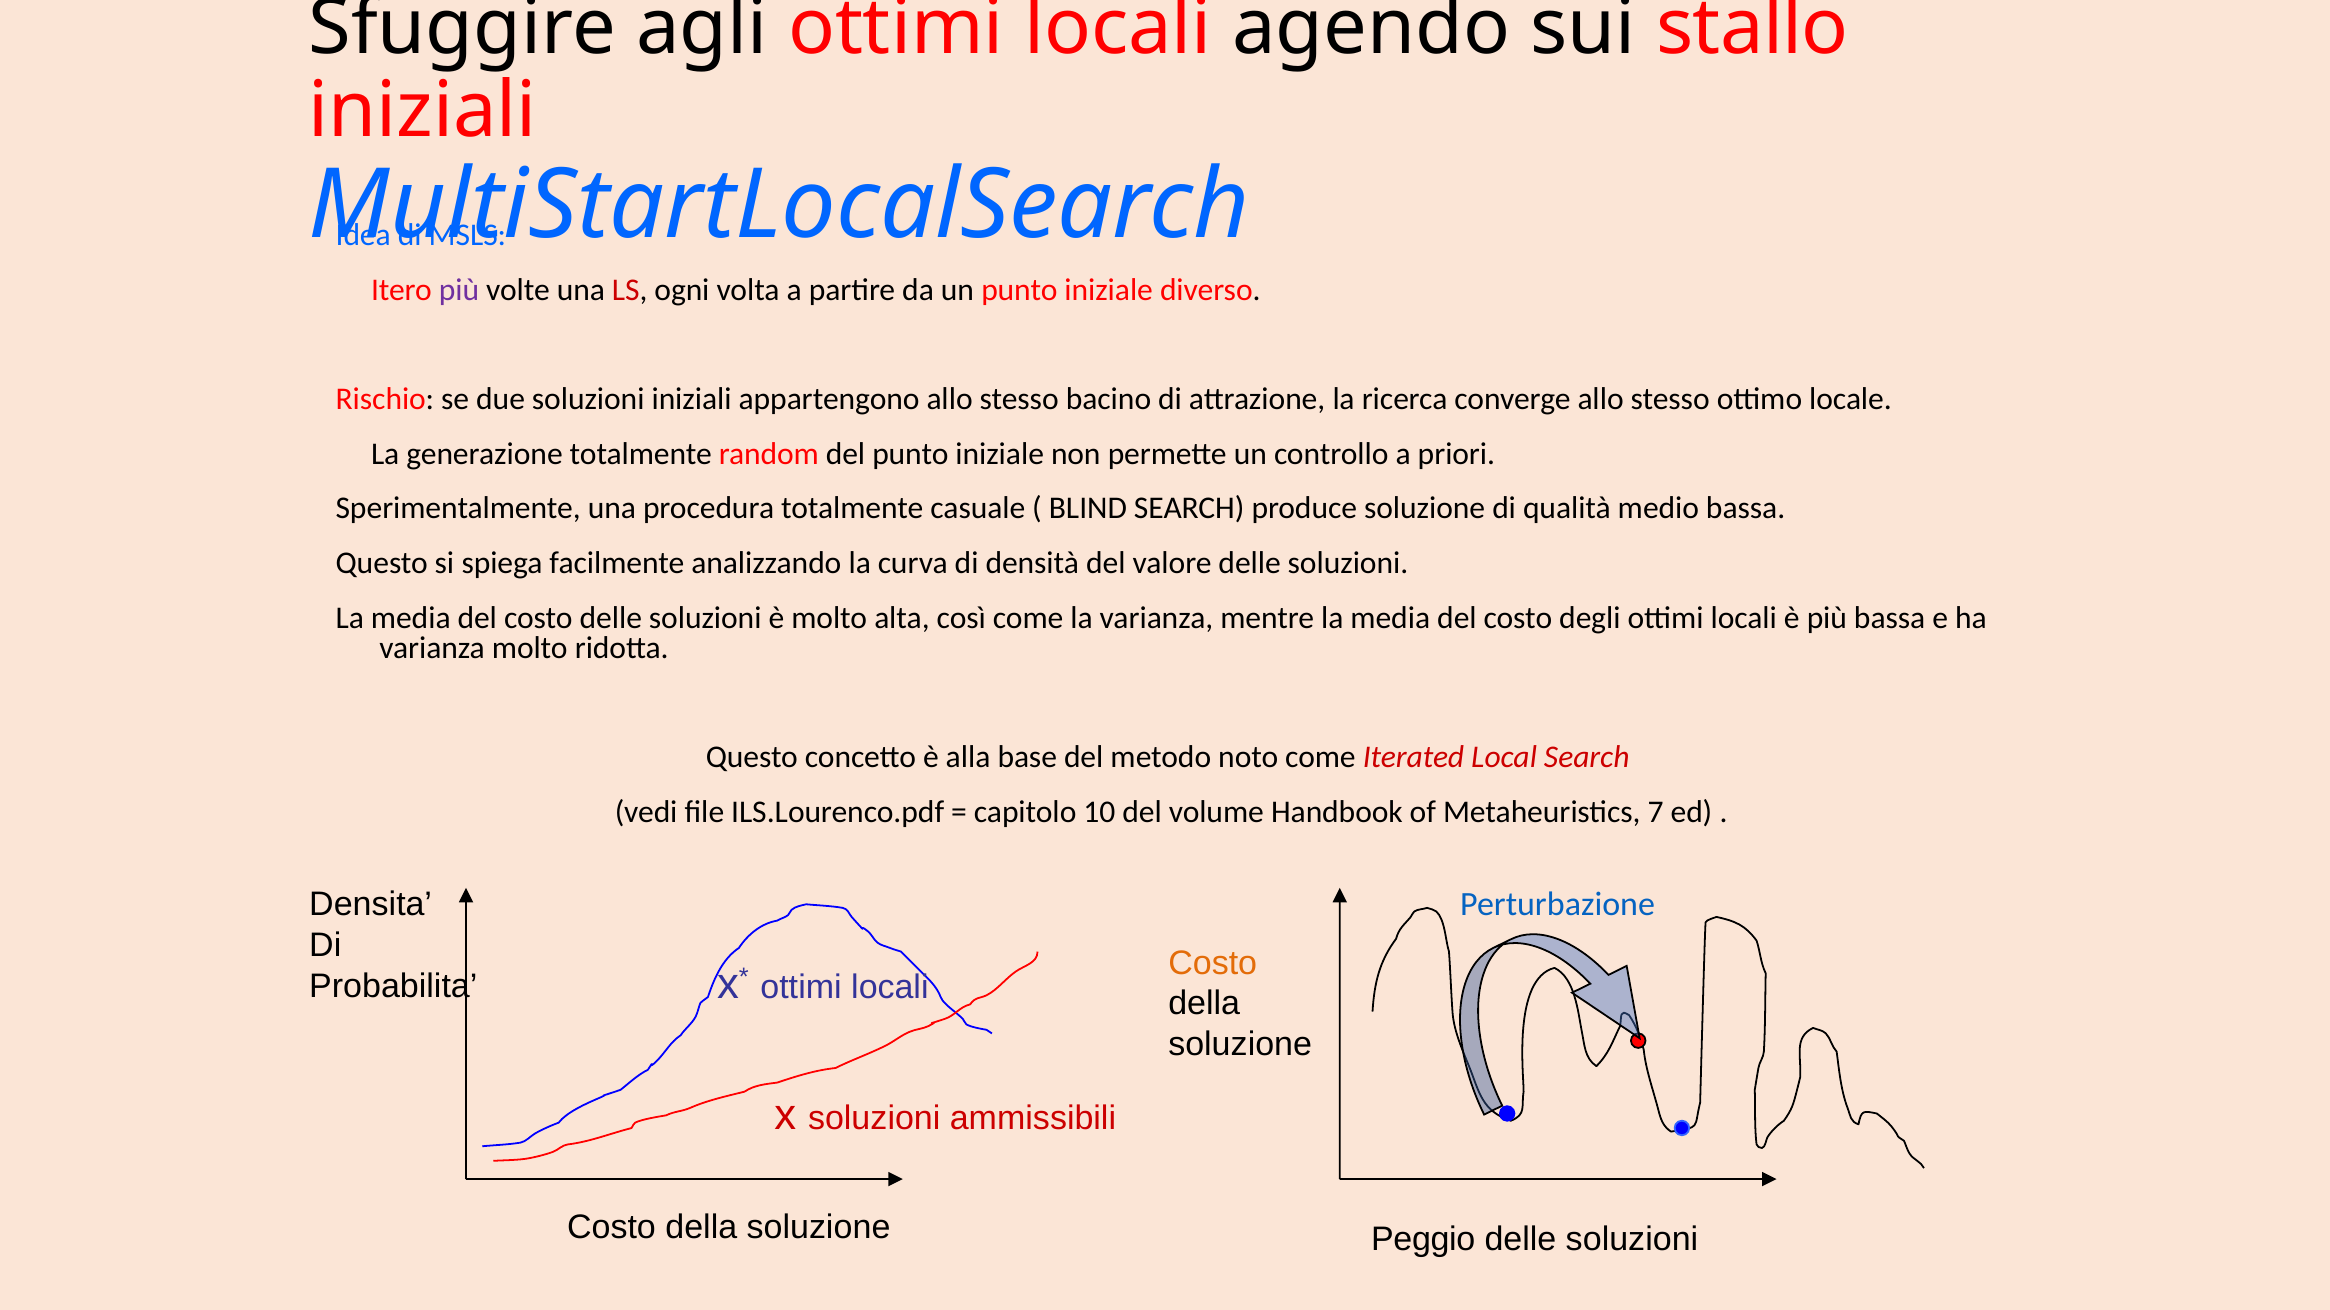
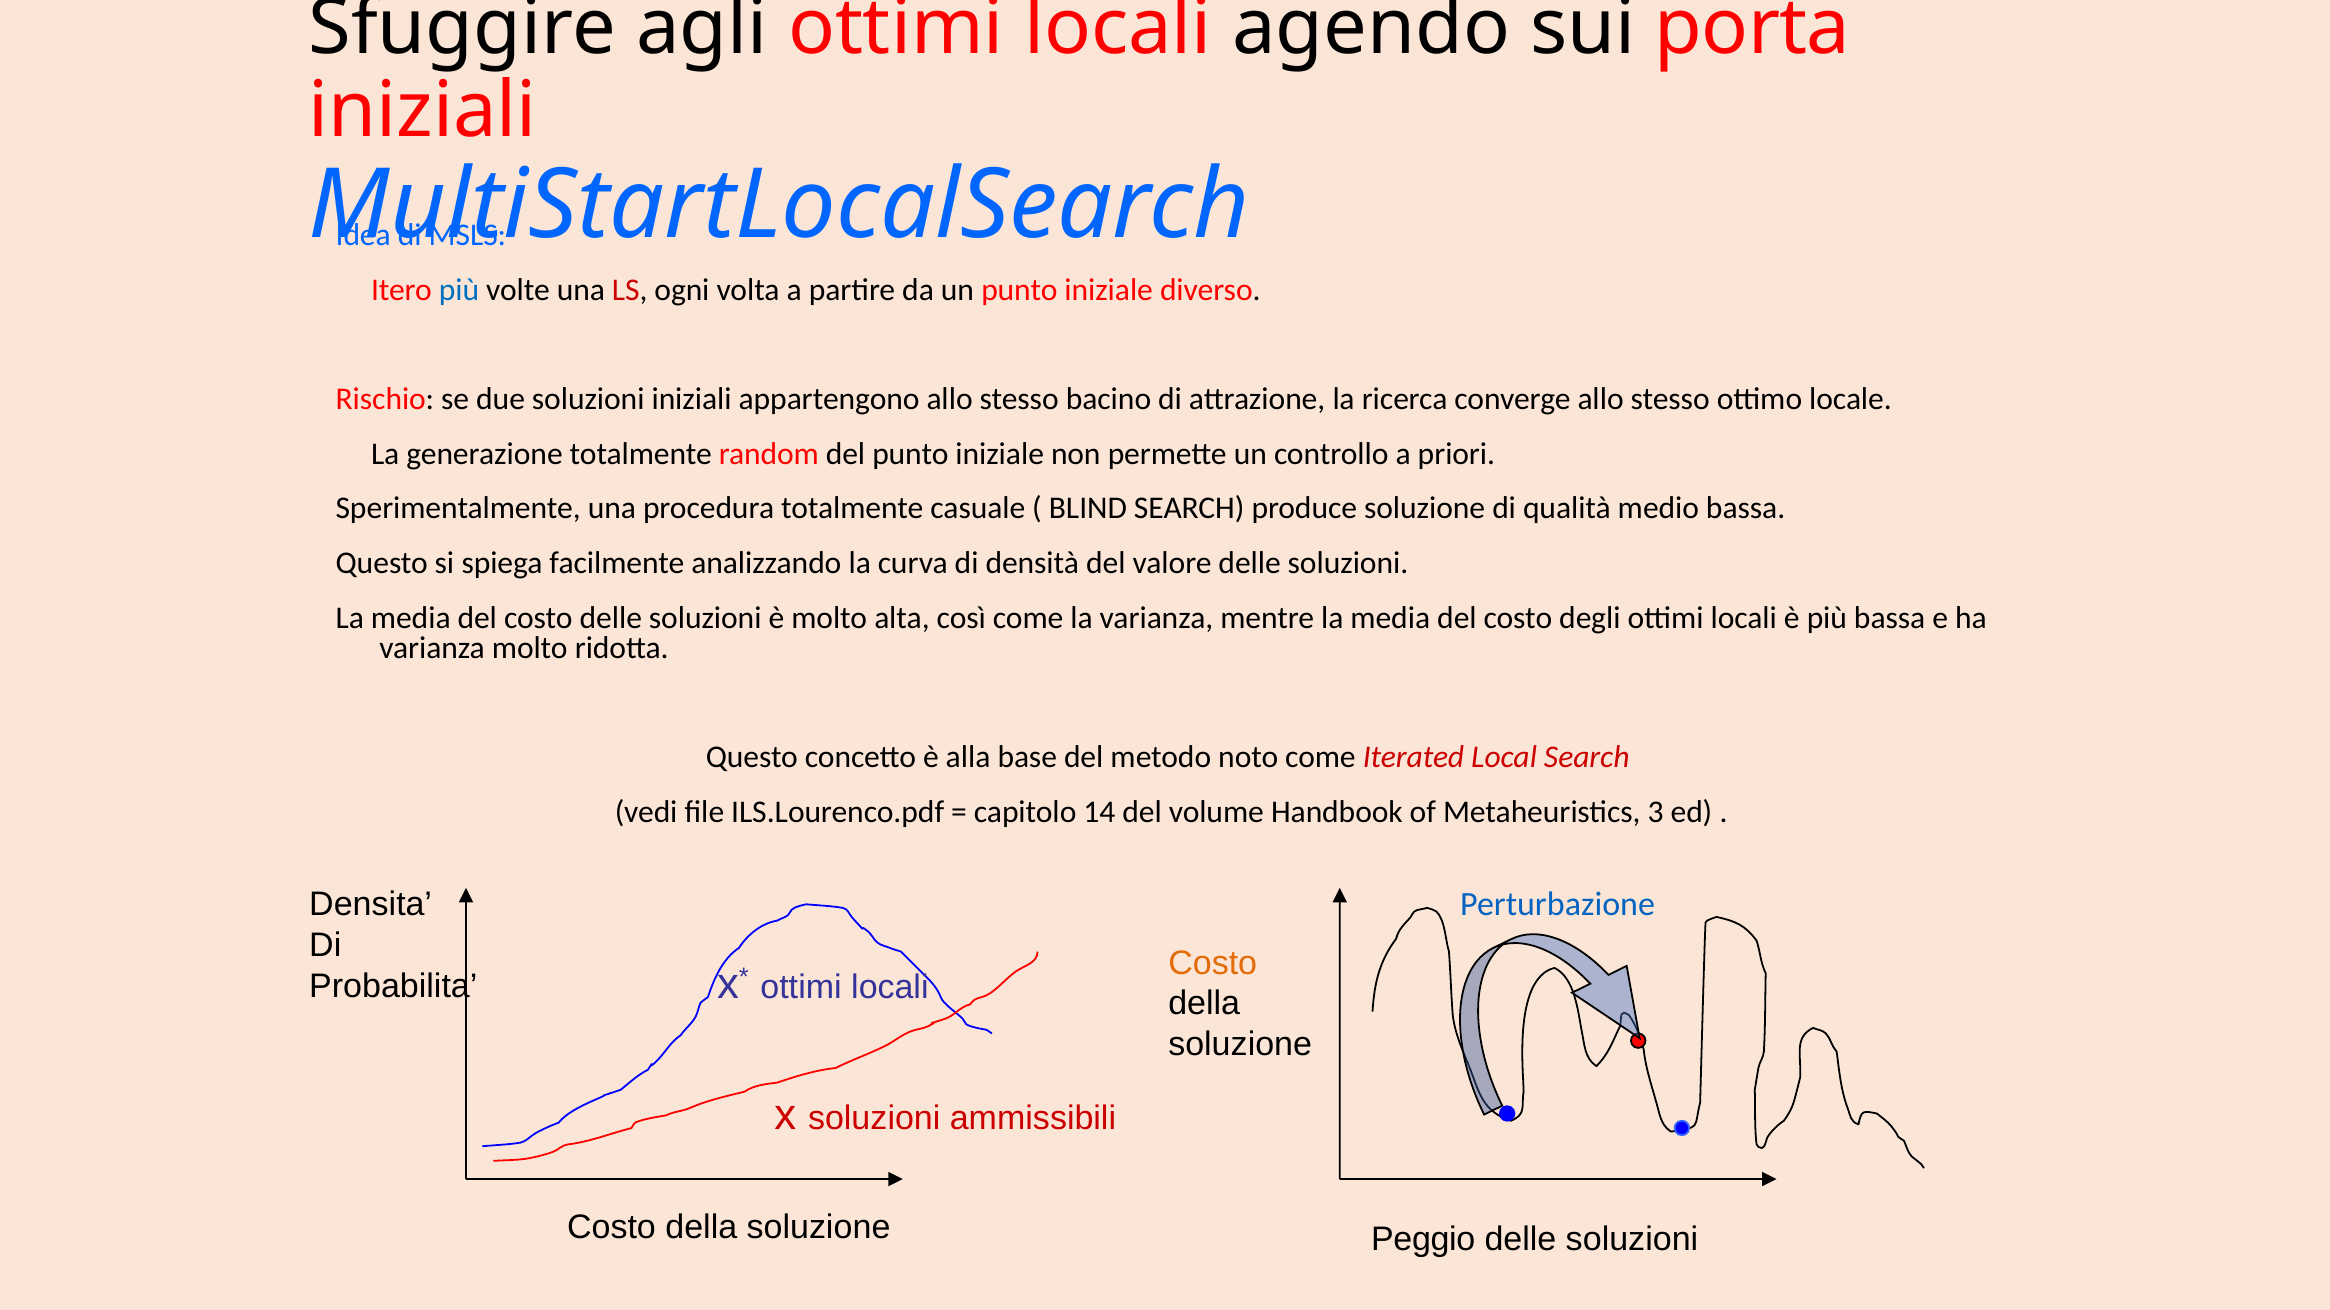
stallo: stallo -> porta (1753, 27)
più colour: purple -> blue (459, 290)
10: 10 -> 14 (1099, 812)
7: 7 -> 3 (1656, 812)
